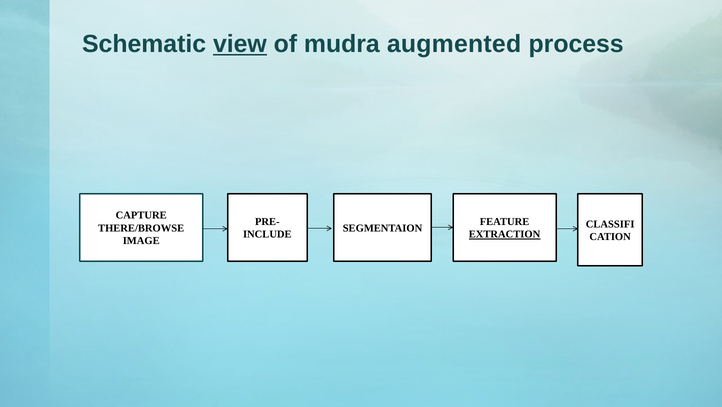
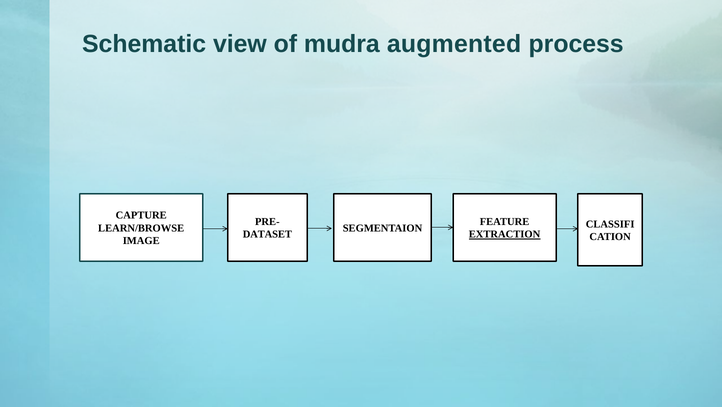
view underline: present -> none (240, 44)
THERE/BROWSE: THERE/BROWSE -> LEARN/BROWSE (141, 228)
INCLUDE: INCLUDE -> DATASET (267, 234)
